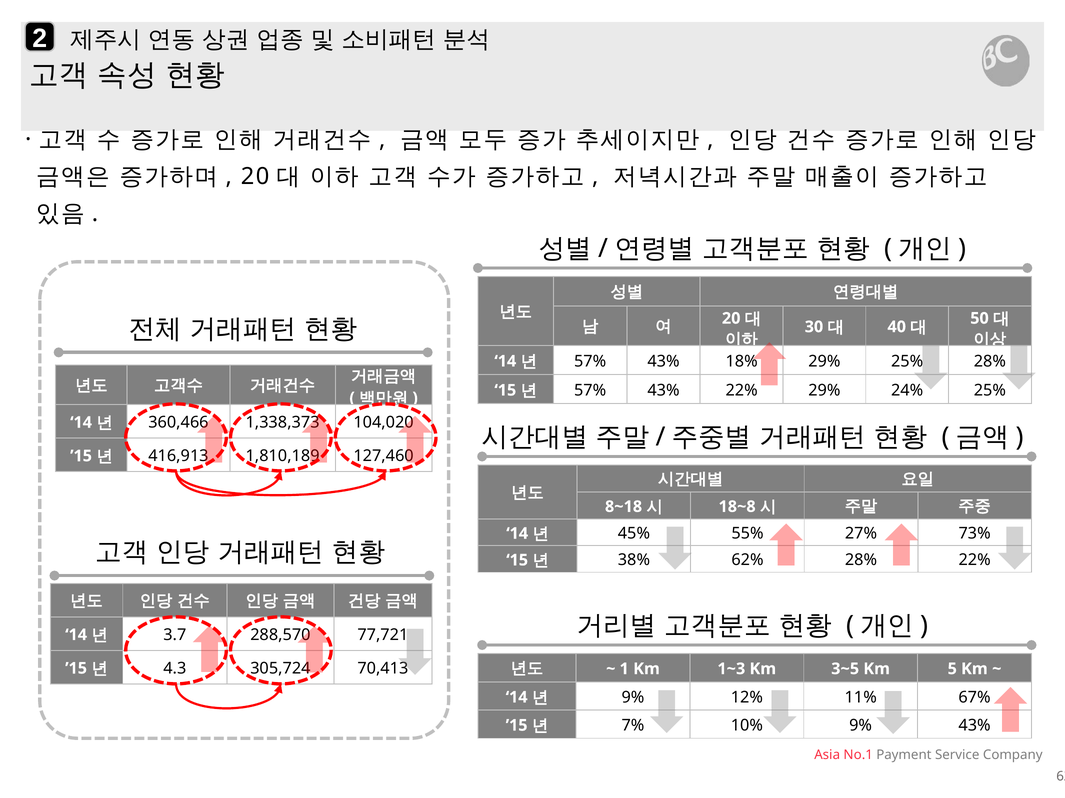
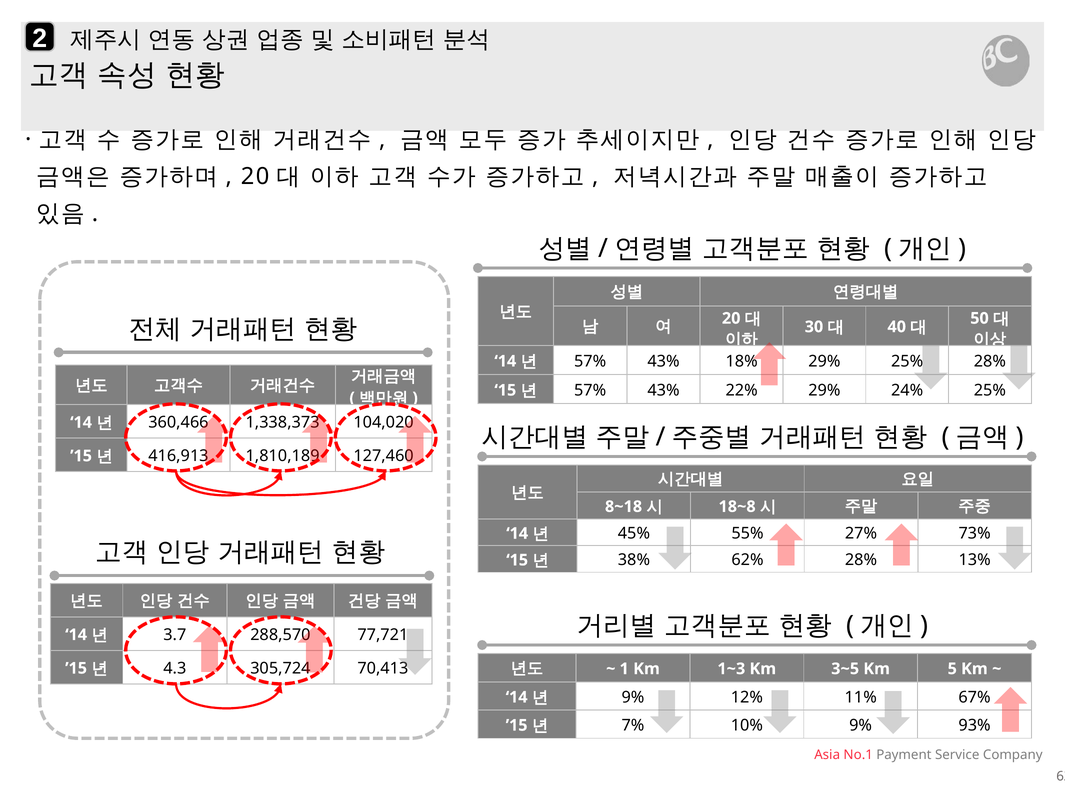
28% 22%: 22% -> 13% (975, 561)
9% 43%: 43% -> 93% (975, 726)
